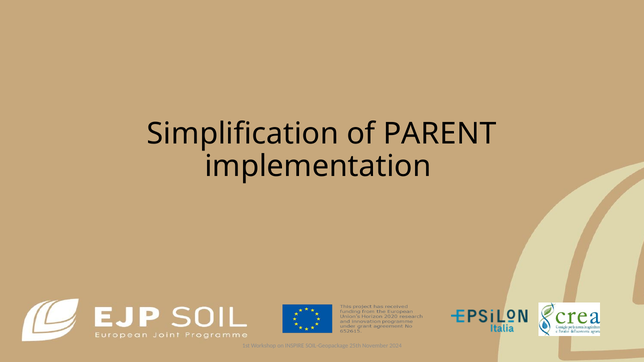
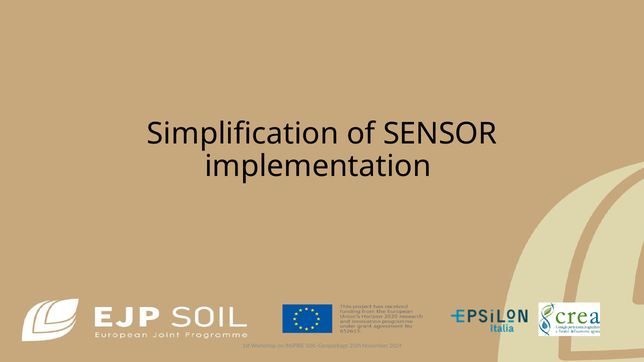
PARENT: PARENT -> SENSOR (440, 134)
